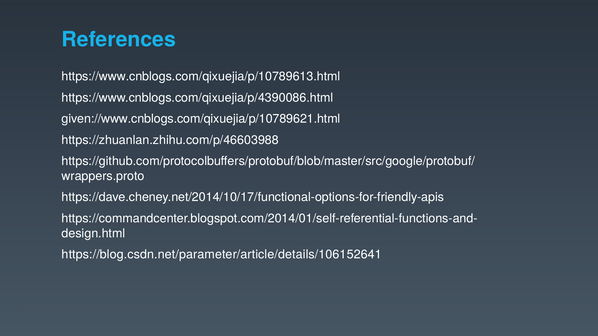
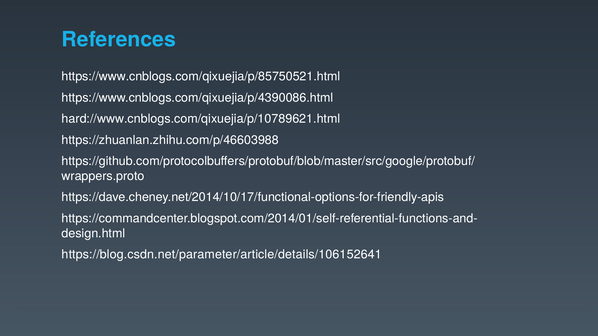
https://www.cnblogs.com/qixuejia/p/10789613.html: https://www.cnblogs.com/qixuejia/p/10789613.html -> https://www.cnblogs.com/qixuejia/p/85750521.html (201, 77)
given://www.cnblogs.com/qixuejia/p/10789621.html: given://www.cnblogs.com/qixuejia/p/10789621.html -> hard://www.cnblogs.com/qixuejia/p/10789621.html (201, 119)
